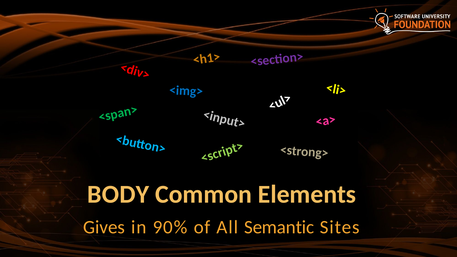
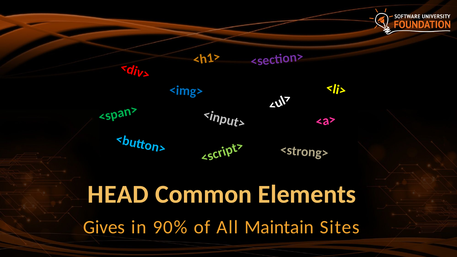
BODY: BODY -> HEAD (118, 194)
Semantic: Semantic -> Maintain (279, 227)
